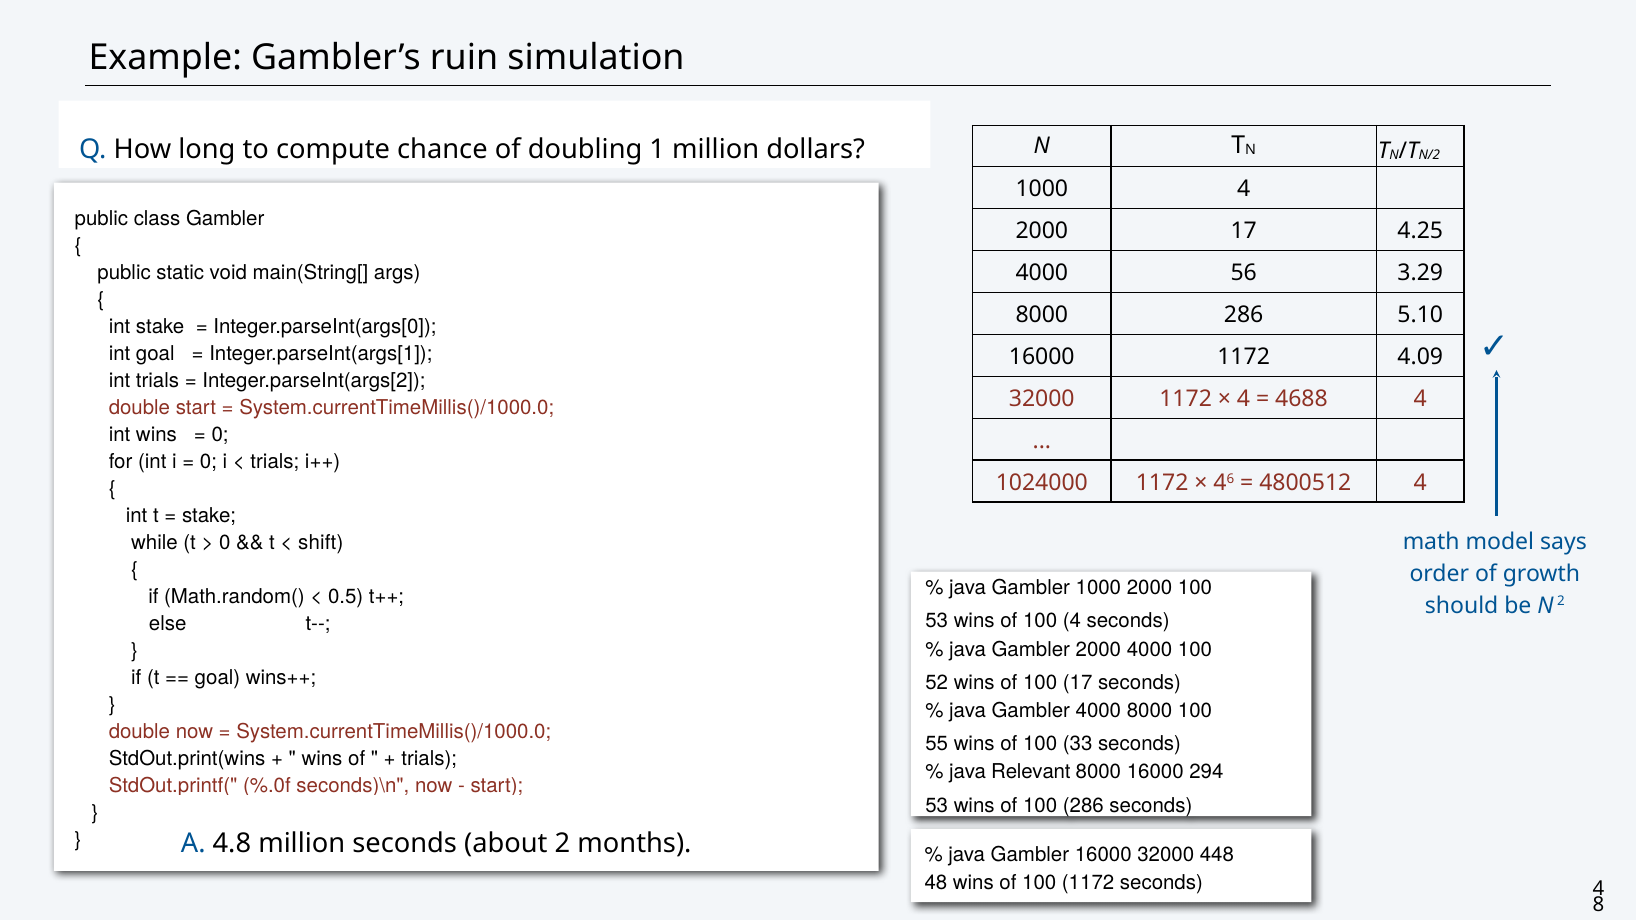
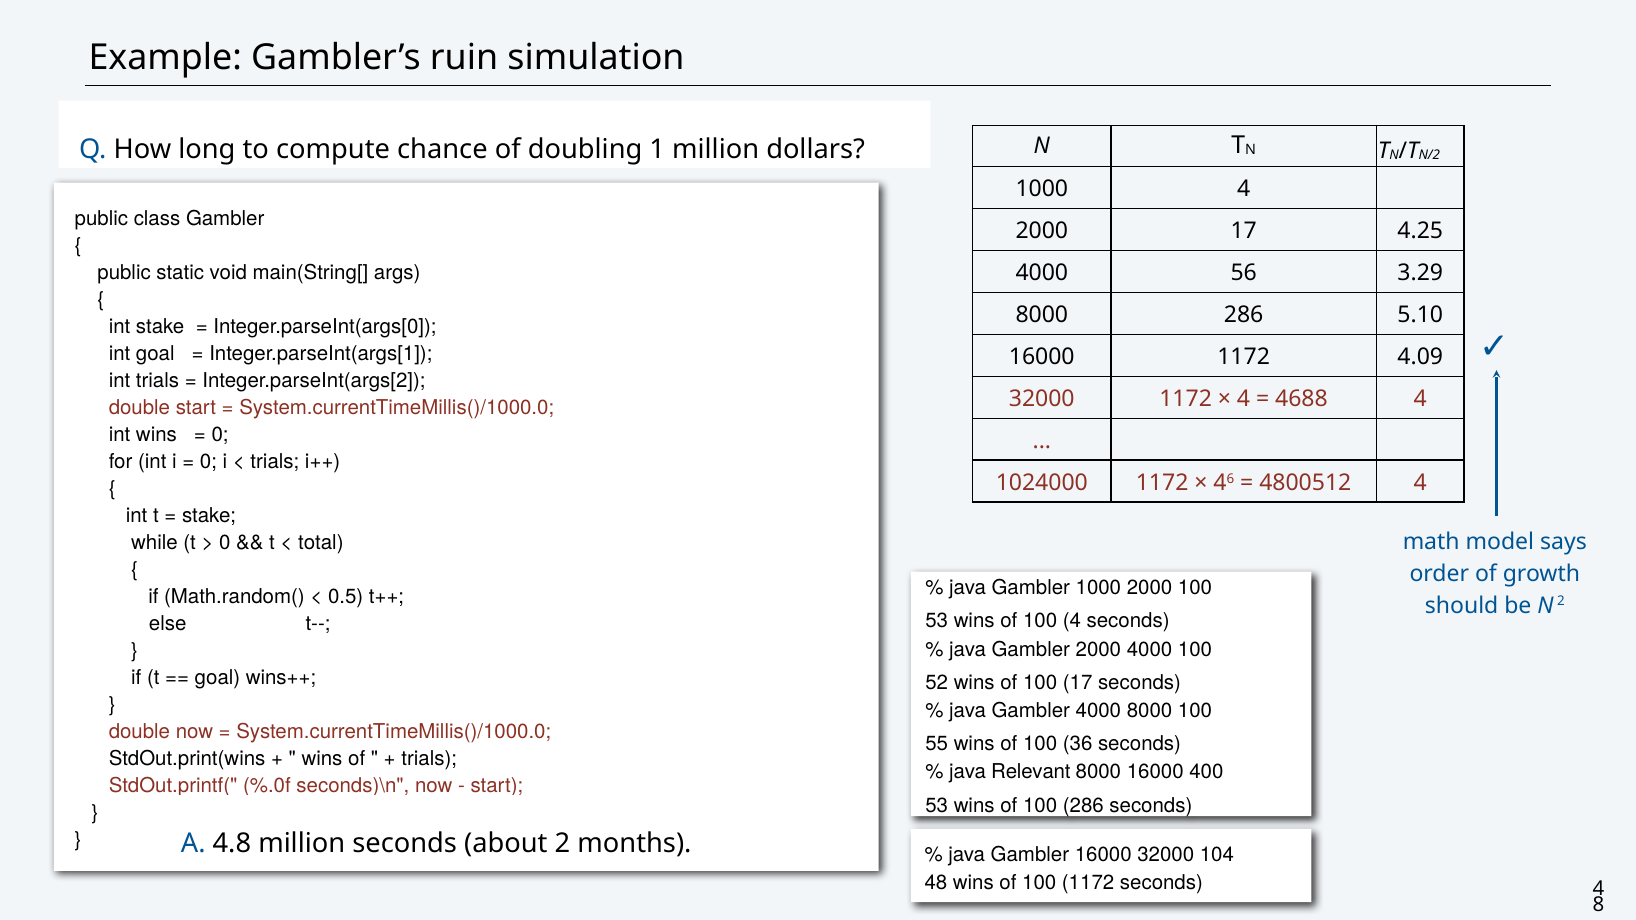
shift: shift -> total (321, 543)
33: 33 -> 36 (1078, 744)
294: 294 -> 400 (1206, 772)
448: 448 -> 104 (1217, 855)
